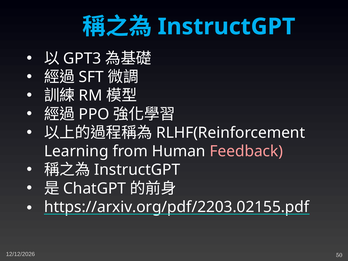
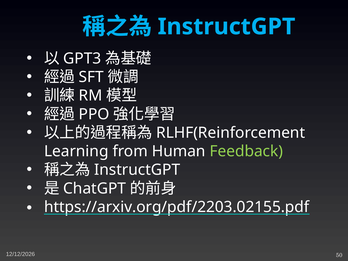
Feedback colour: pink -> light green (246, 151)
